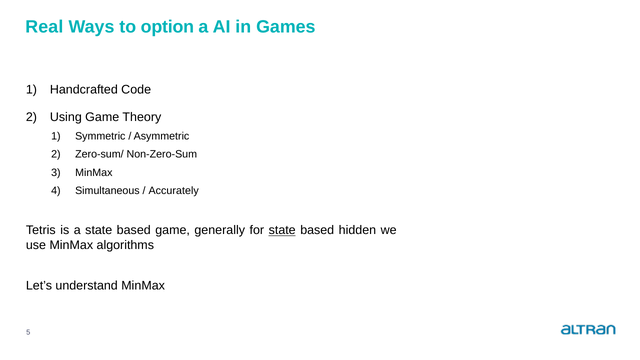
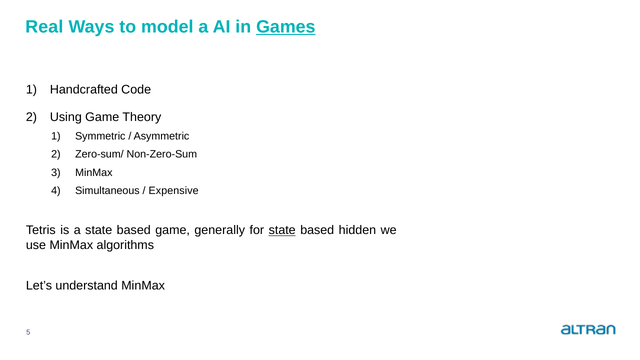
option: option -> model (167, 27)
Games underline: none -> present (286, 27)
Accurately: Accurately -> Expensive (174, 191)
